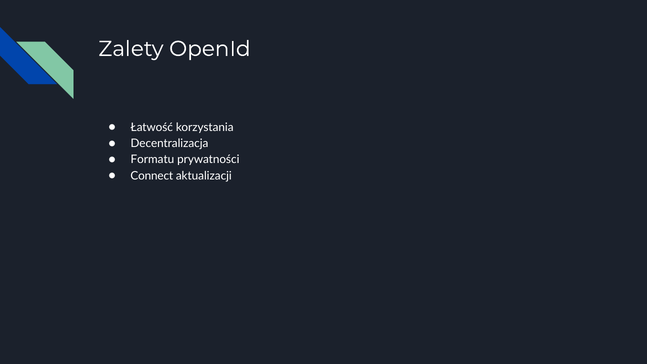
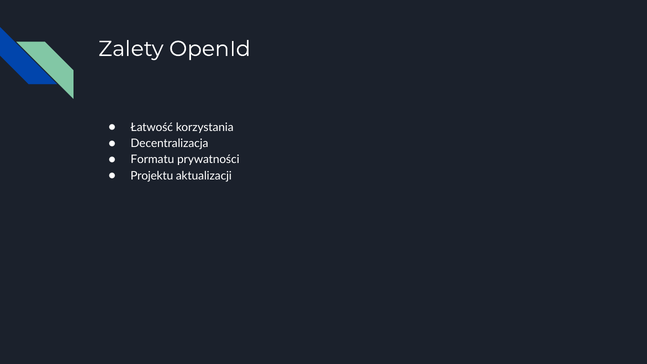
Connect: Connect -> Projektu (152, 176)
